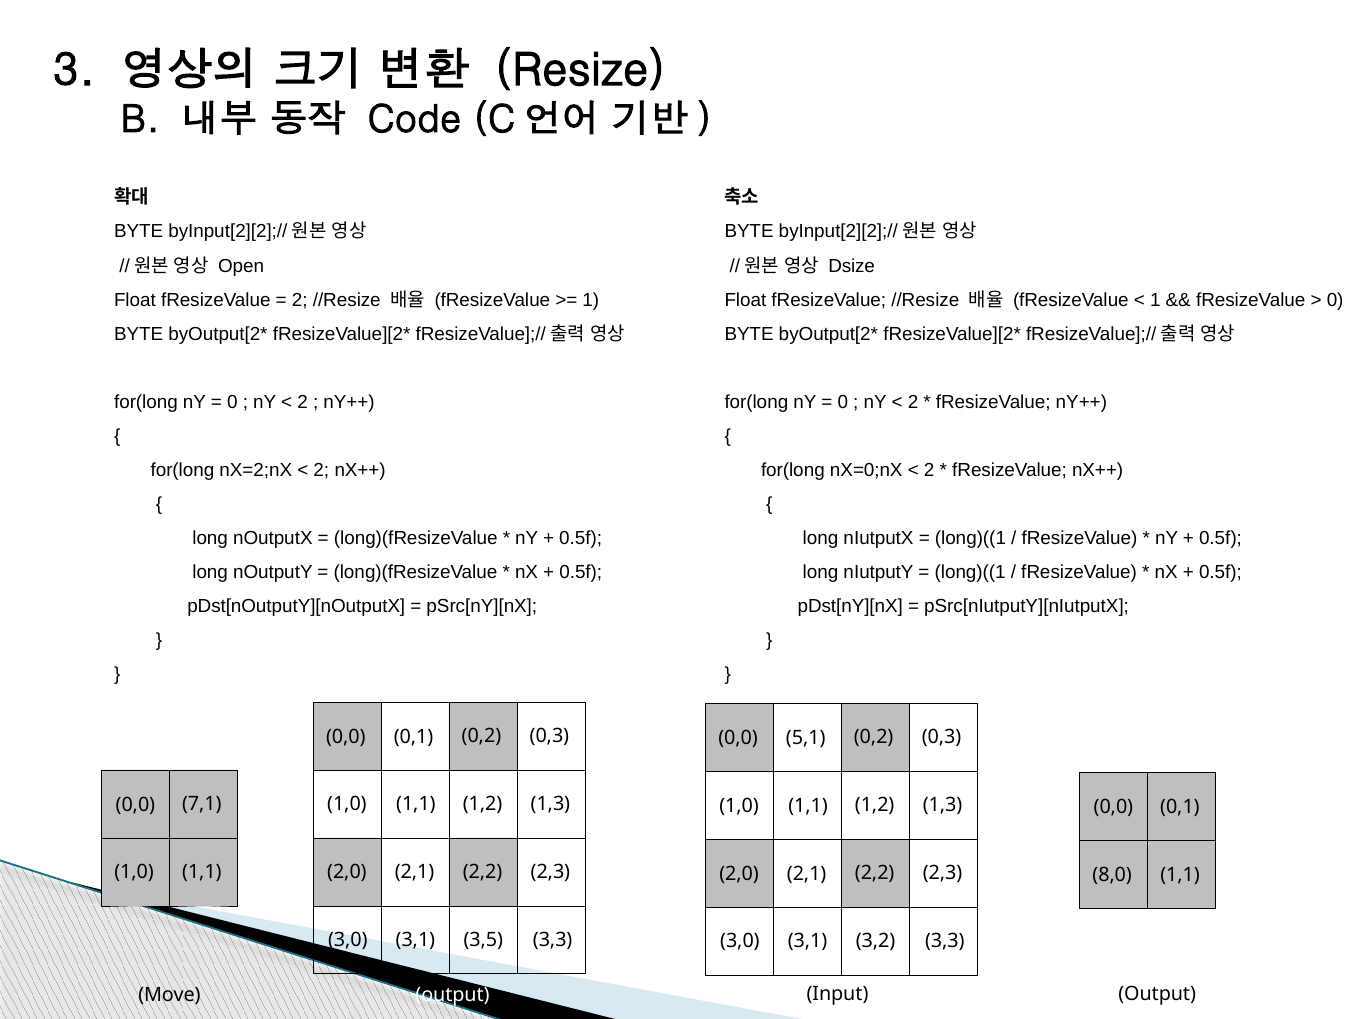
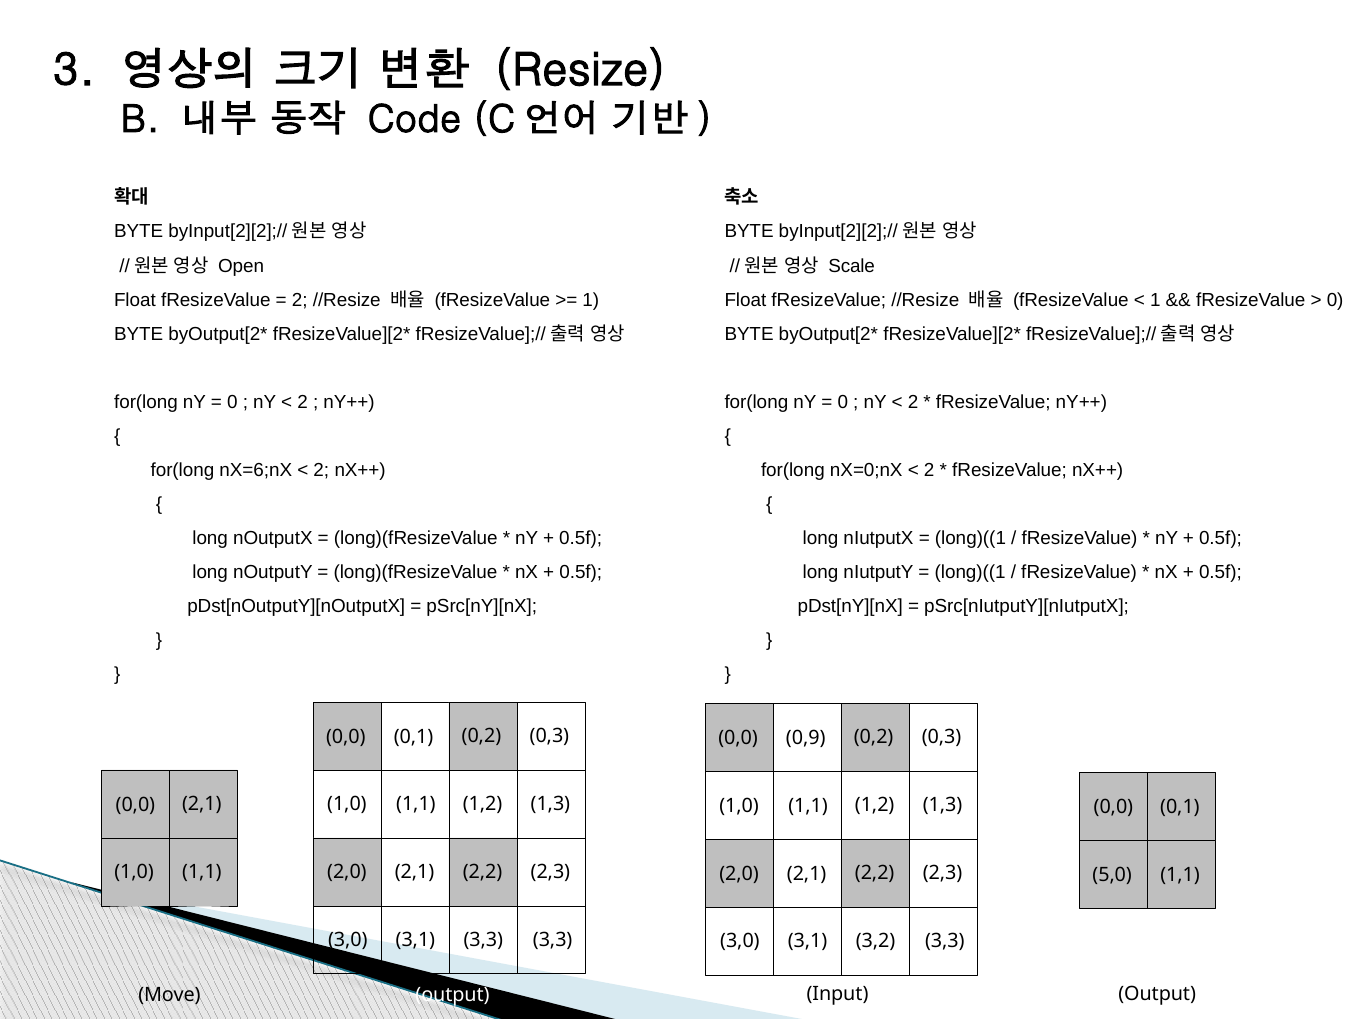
Dsize: Dsize -> Scale (852, 266)
nX=2;nX: nX=2;nX -> nX=6;nX (256, 470)
5,1: 5,1 -> 0,9 (806, 738)
0,0 7,1: 7,1 -> 2,1 (202, 805)
8,0: 8,0 -> 5,0 (1112, 875)
3,1 3,5: 3,5 -> 3,3 (483, 940)
